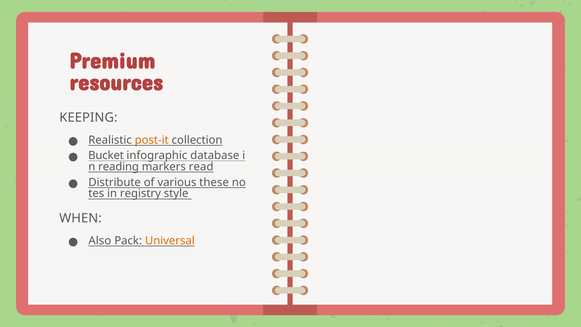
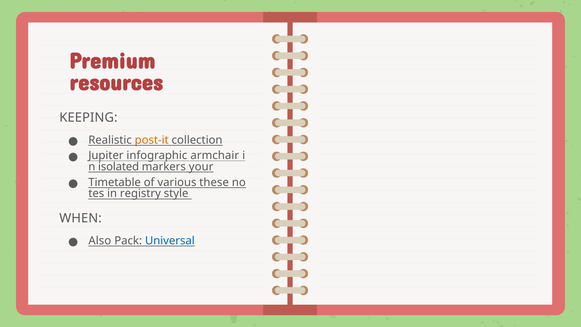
Bucket: Bucket -> Jupiter (106, 155)
database: database -> armchair (215, 155)
reading: reading -> isolated (119, 167)
read: read -> your (201, 167)
Distribute: Distribute -> Timetable (115, 182)
Universal colour: orange -> blue (170, 241)
